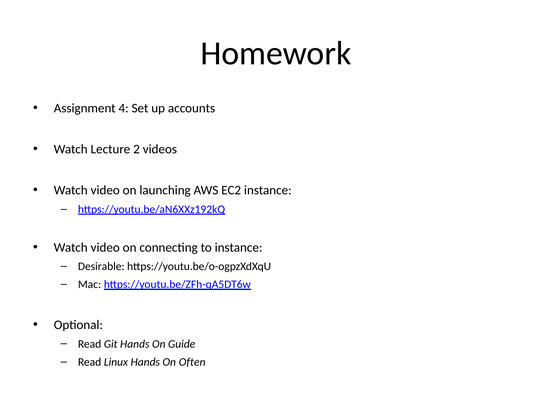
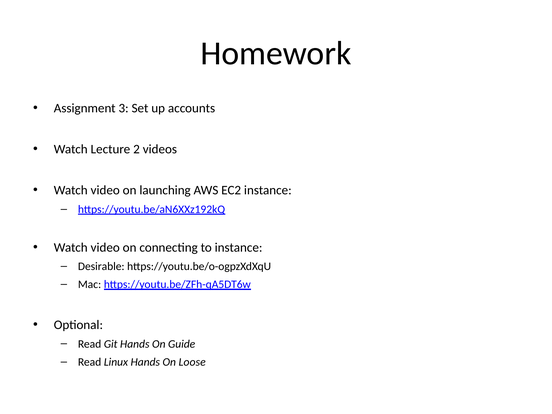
4: 4 -> 3 (124, 108)
Often: Often -> Loose (192, 362)
